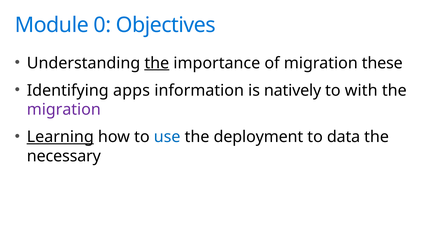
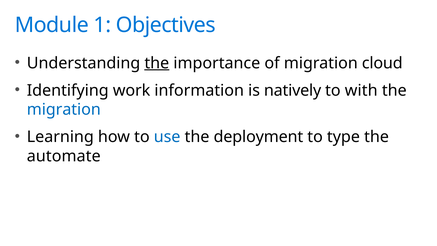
0: 0 -> 1 (102, 25)
these: these -> cloud (382, 63)
apps: apps -> work (132, 90)
migration colour: purple -> blue (64, 110)
Learning underline: present -> none (60, 137)
data: data -> type (343, 137)
necessary: necessary -> automate (64, 156)
